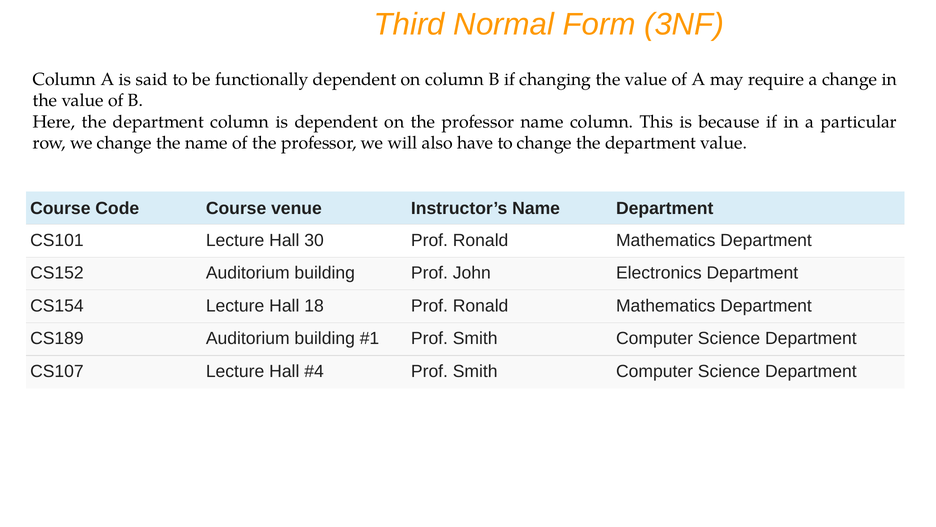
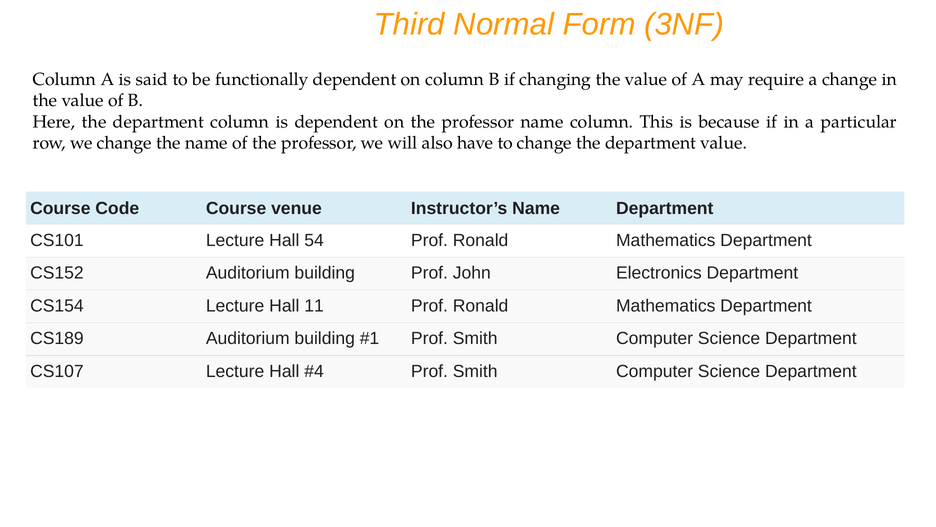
30: 30 -> 54 (314, 240)
18: 18 -> 11 (314, 306)
